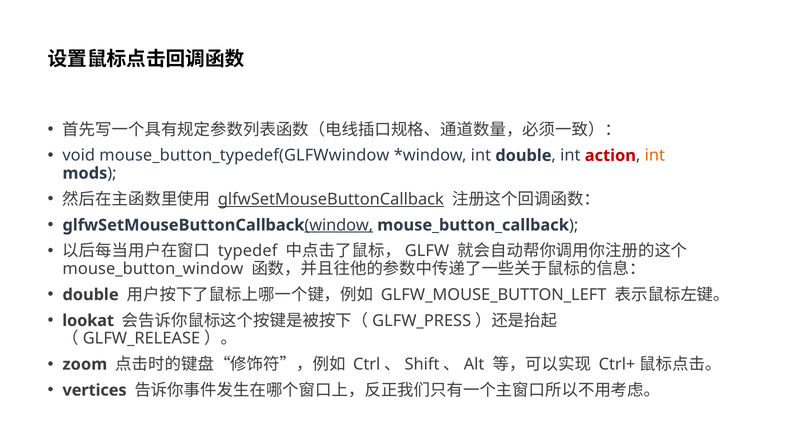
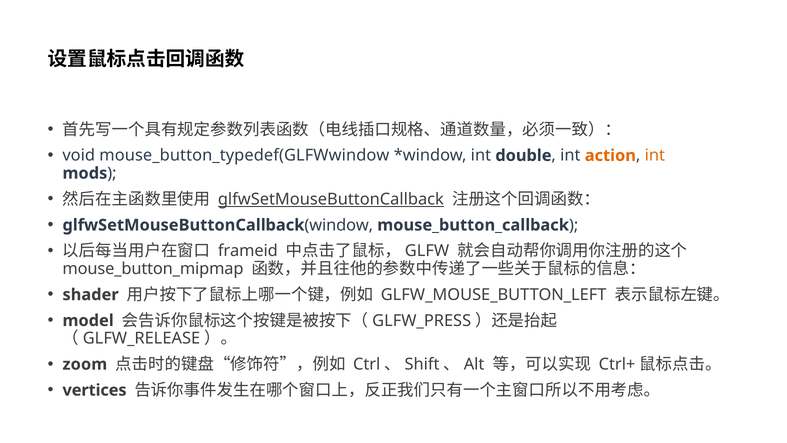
action colour: red -> orange (610, 155)
window underline: present -> none (339, 225)
typedef: typedef -> frameid (248, 251)
mouse_button_window: mouse_button_window -> mouse_button_mipmap (153, 269)
double: double -> shader (91, 295)
lookat: lookat -> model (88, 320)
